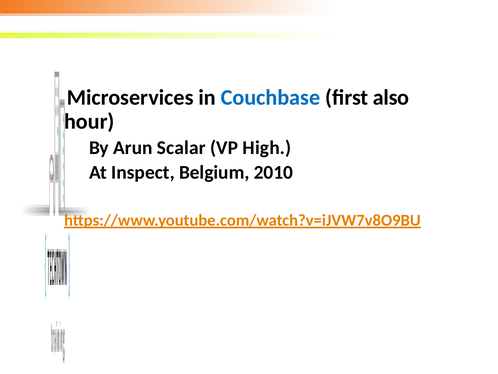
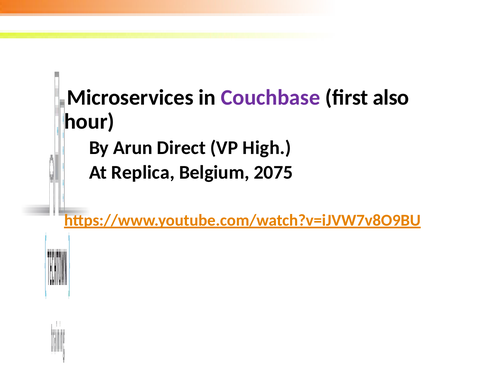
Couchbase colour: blue -> purple (271, 97)
Scalar: Scalar -> Direct (181, 148)
Inspect: Inspect -> Replica (143, 172)
2010: 2010 -> 2075 (273, 172)
